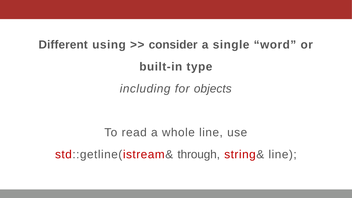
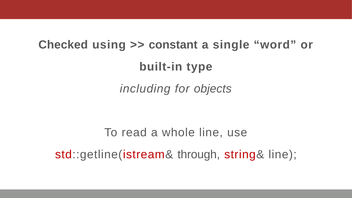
Different: Different -> Checked (63, 45)
consider: consider -> constant (173, 45)
